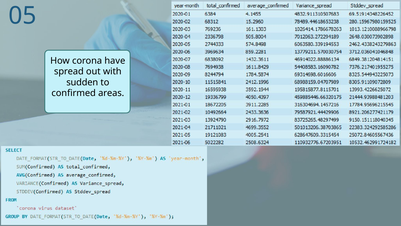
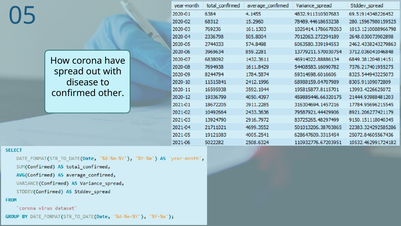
sudden: sudden -> disease (82, 82)
areas: areas -> other (111, 93)
